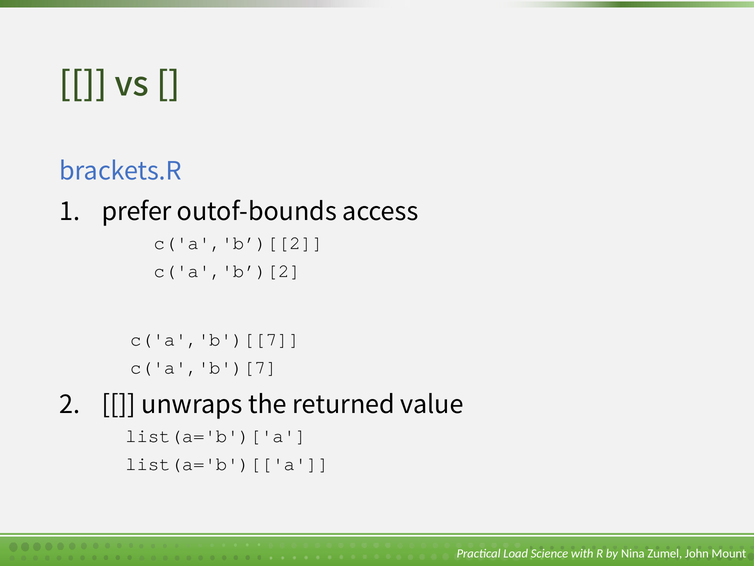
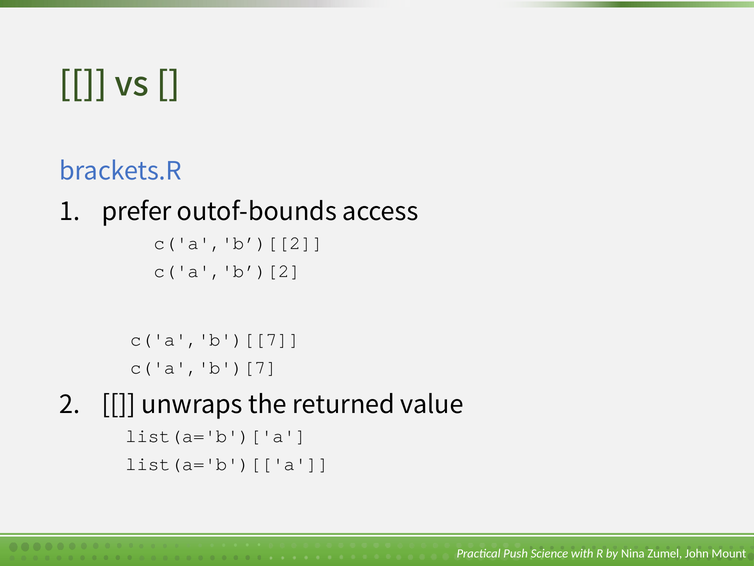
Load: Load -> Push (516, 553)
